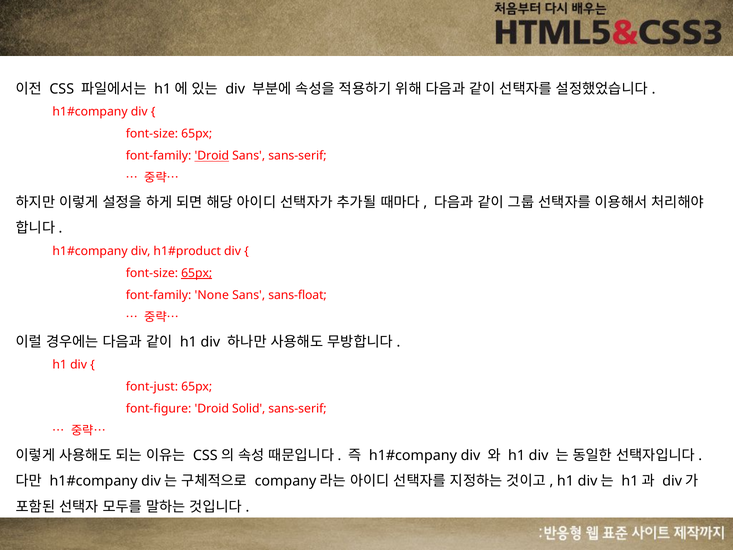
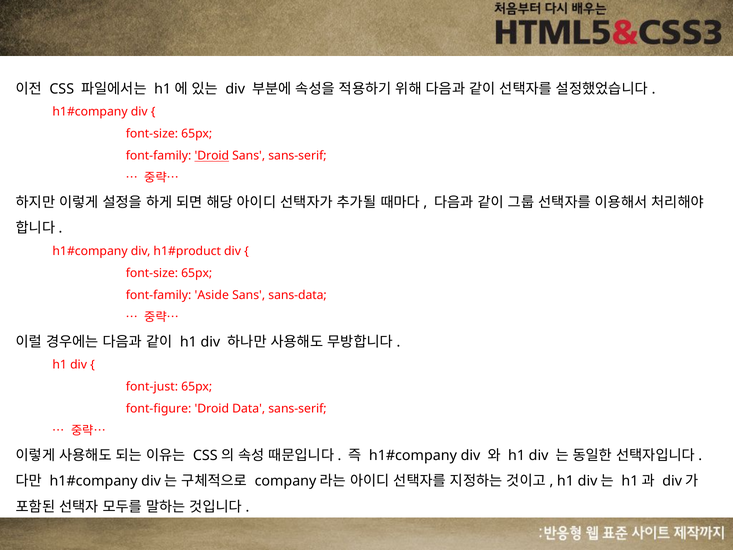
65px underline: present -> none (197, 273)
None: None -> Aside (212, 295)
sans-float: sans-float -> sans-data (298, 295)
Solid: Solid -> Data (249, 409)
